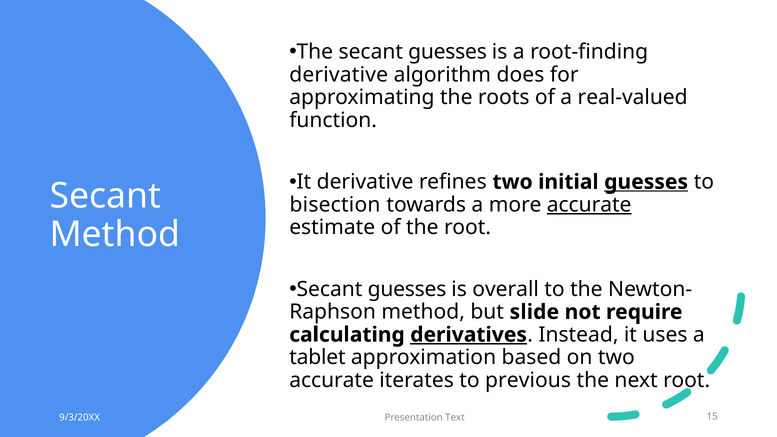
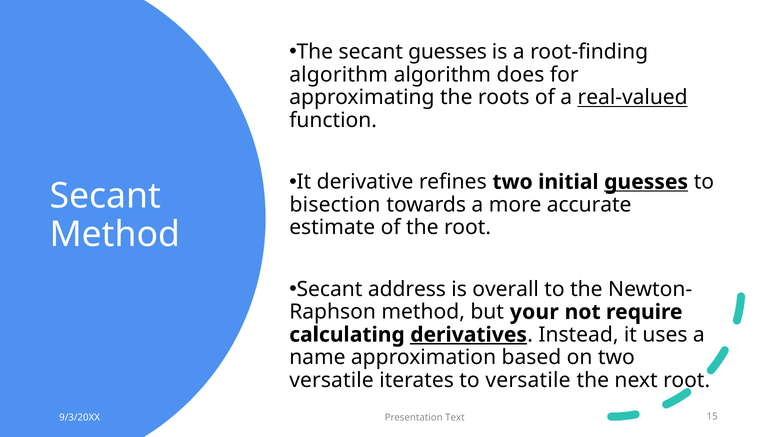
derivative: derivative -> algorithm (339, 75)
real-valued underline: none -> present (633, 97)
accurate underline: present -> none (589, 205)
guesses: guesses -> address (407, 289)
slide: slide -> your (534, 312)
tablet: tablet -> name (317, 358)
accurate: accurate -> versatile (331, 380)
to previous: previous -> versatile (528, 380)
